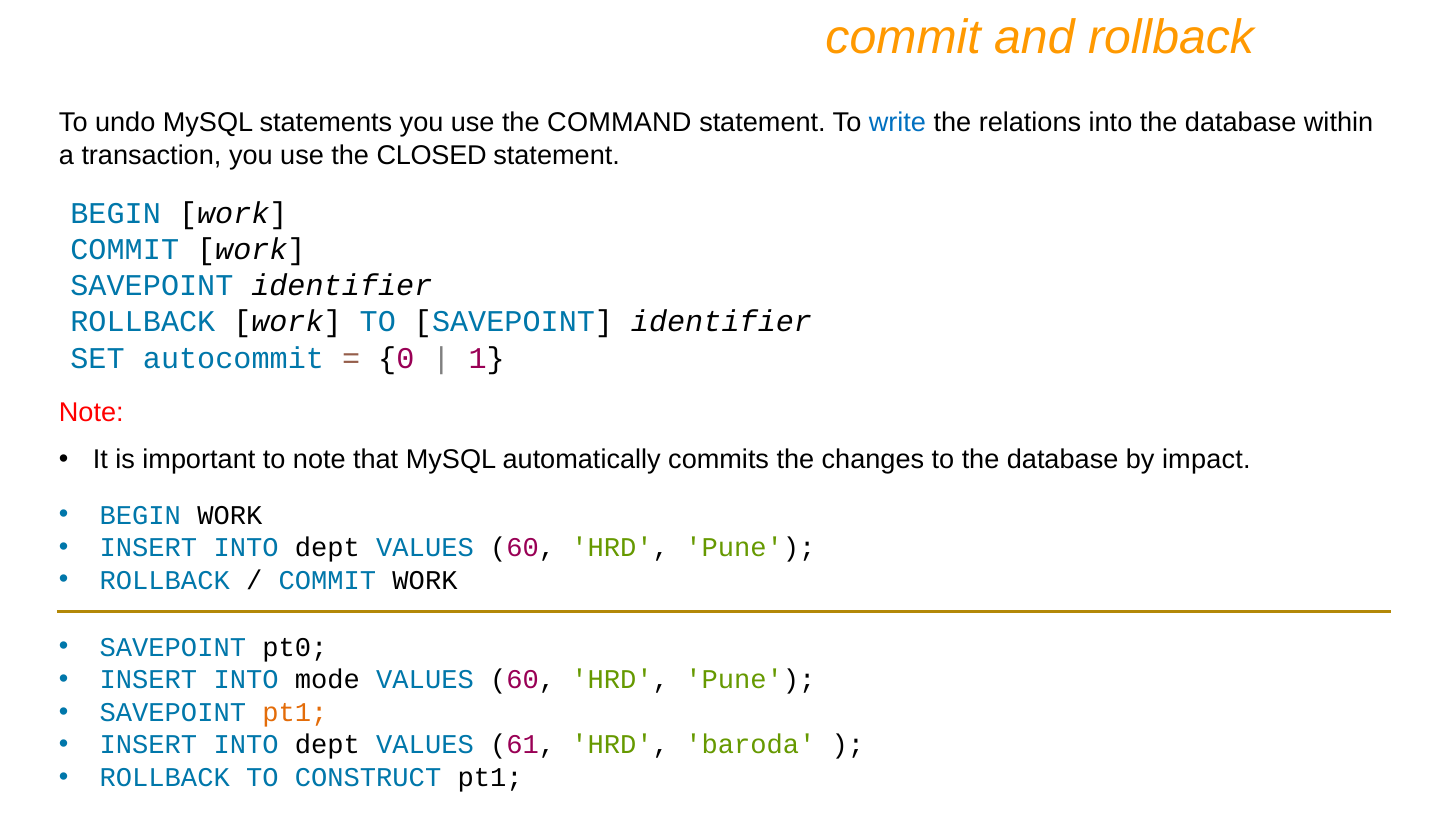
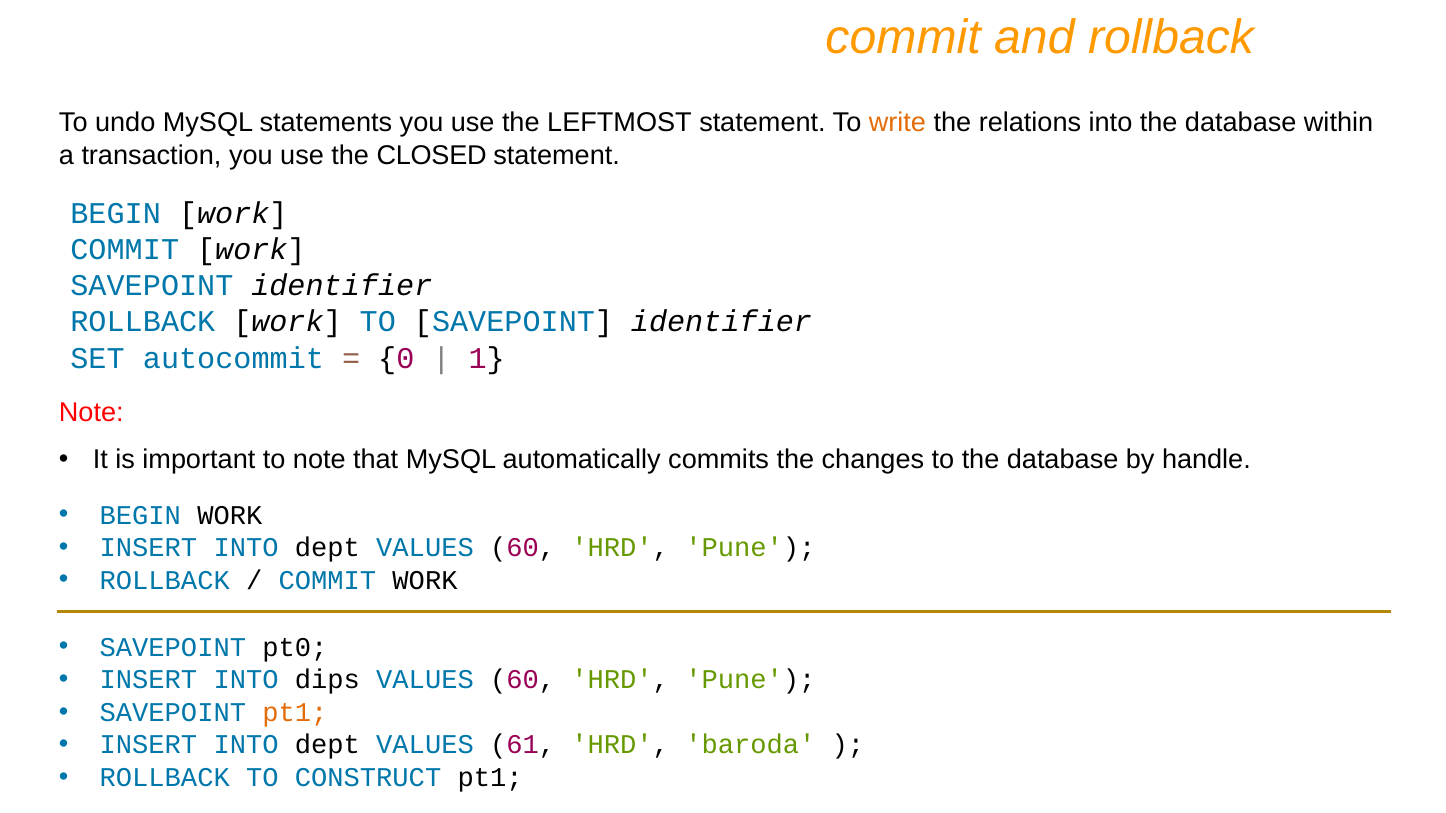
COMMAND: COMMAND -> LEFTMOST (619, 123)
write colour: blue -> orange (897, 123)
impact: impact -> handle (1206, 460)
mode: mode -> dips (327, 680)
